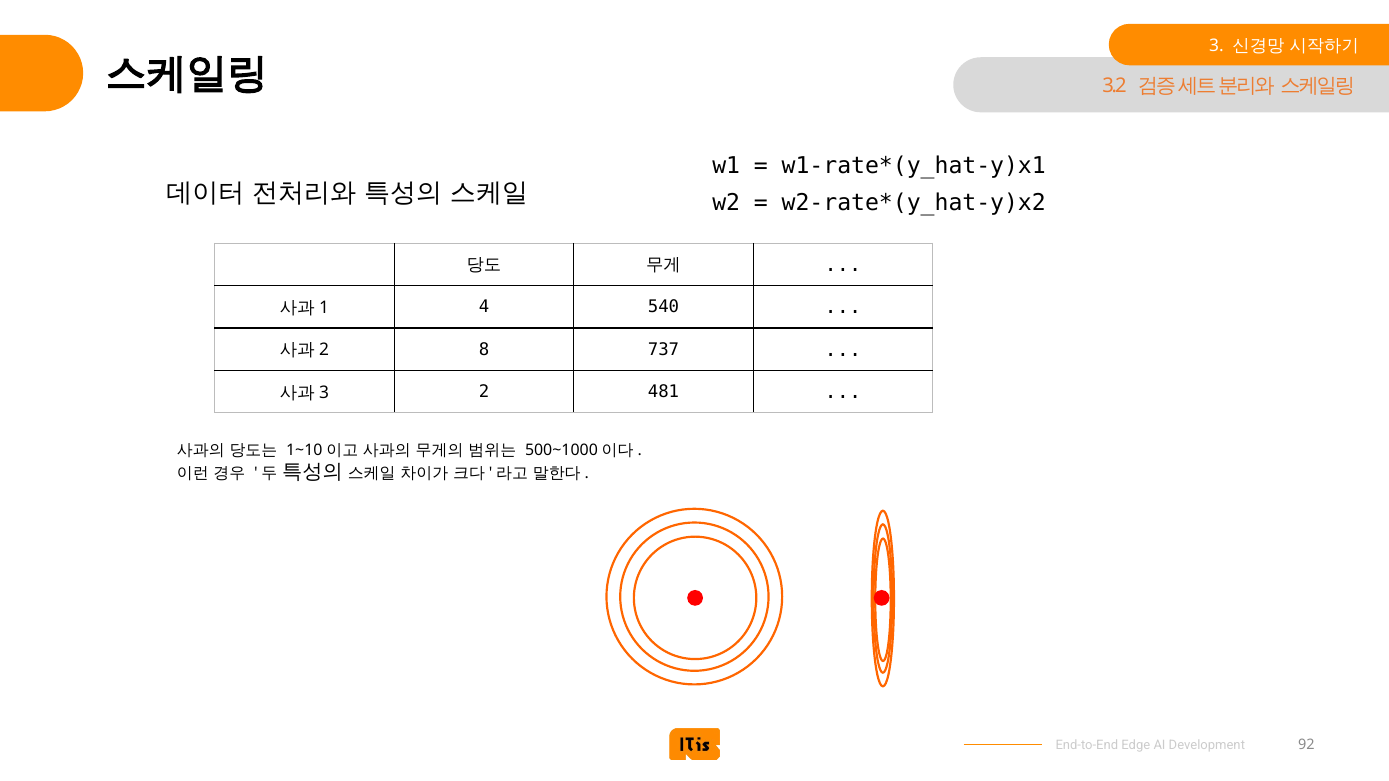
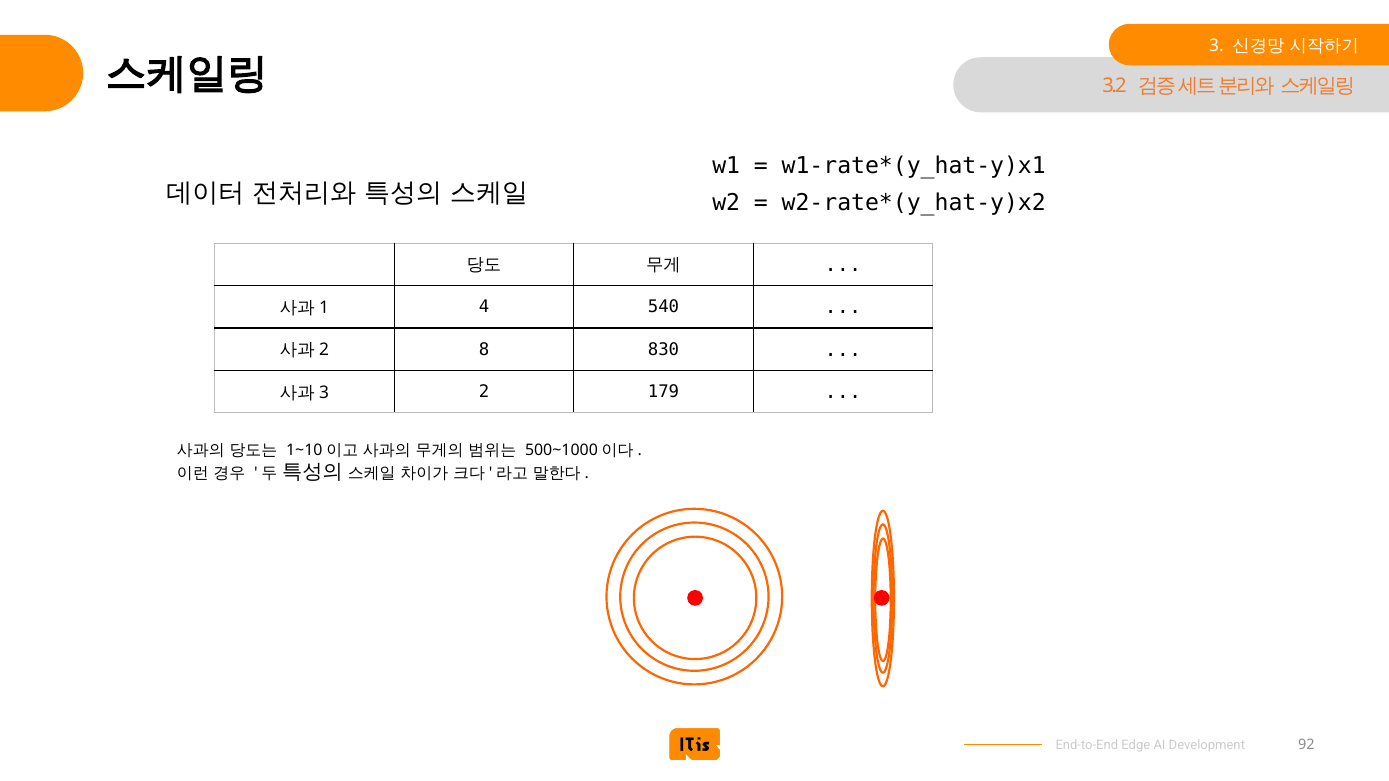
737: 737 -> 830 (664, 350)
481: 481 -> 179 (664, 392)
